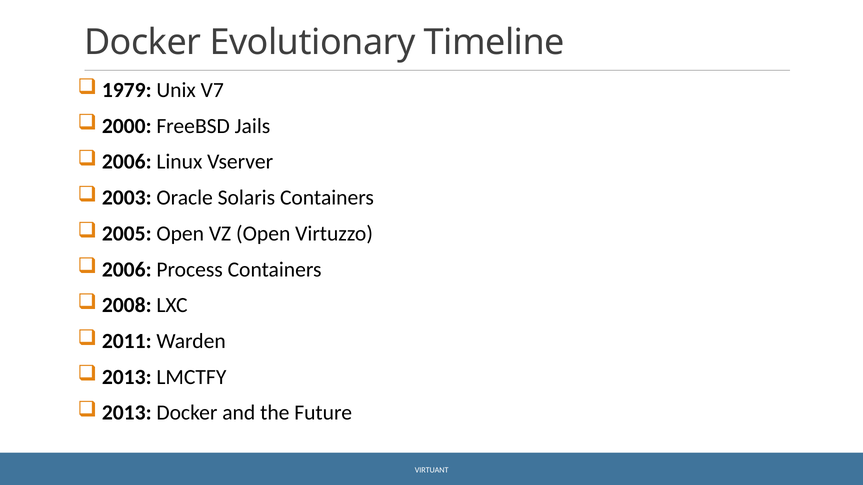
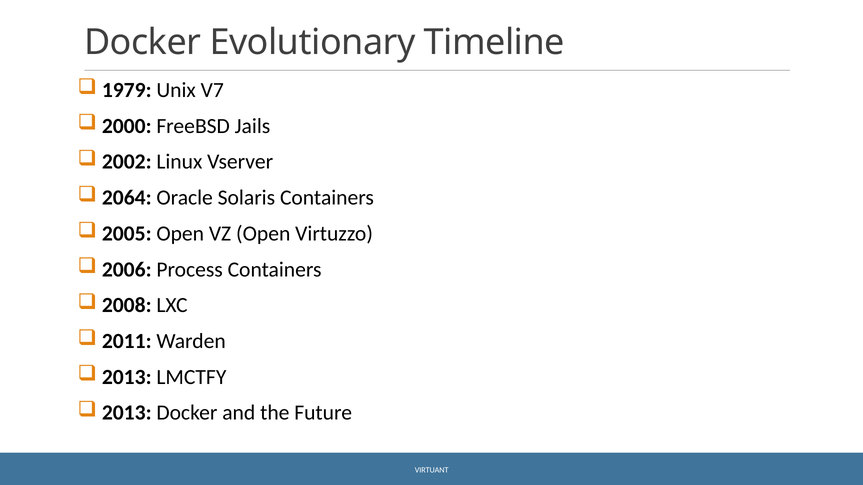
2006: 2006 -> 2002 (127, 162)
2003: 2003 -> 2064 (127, 198)
